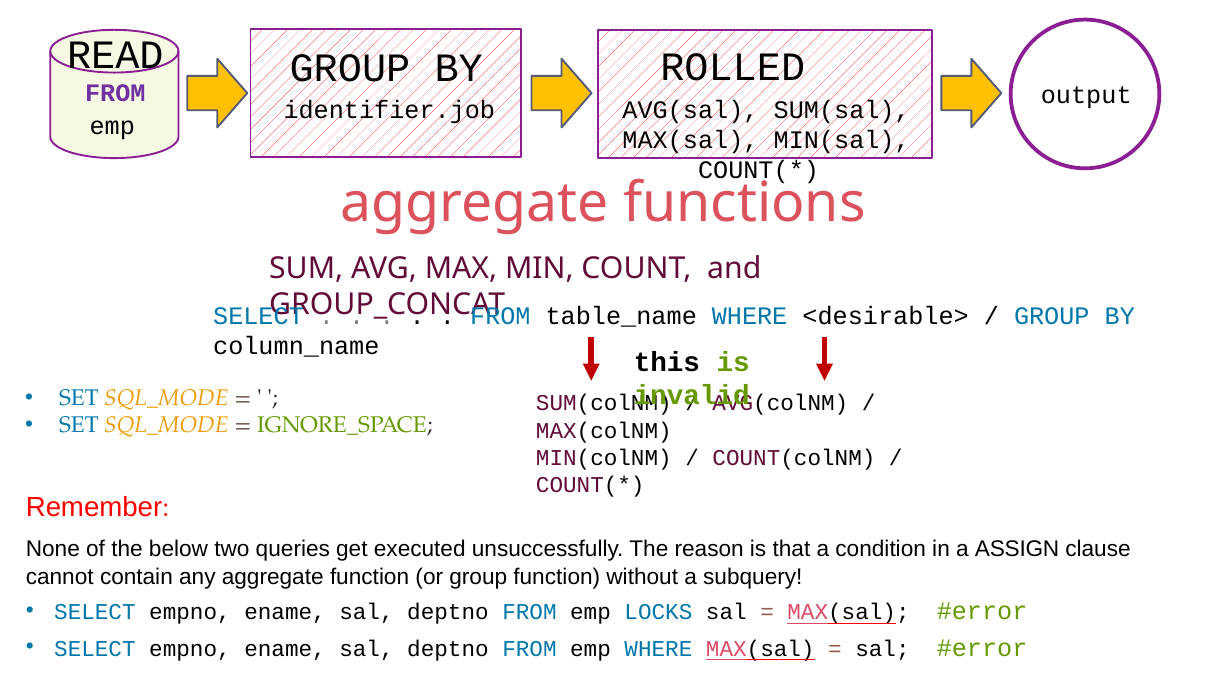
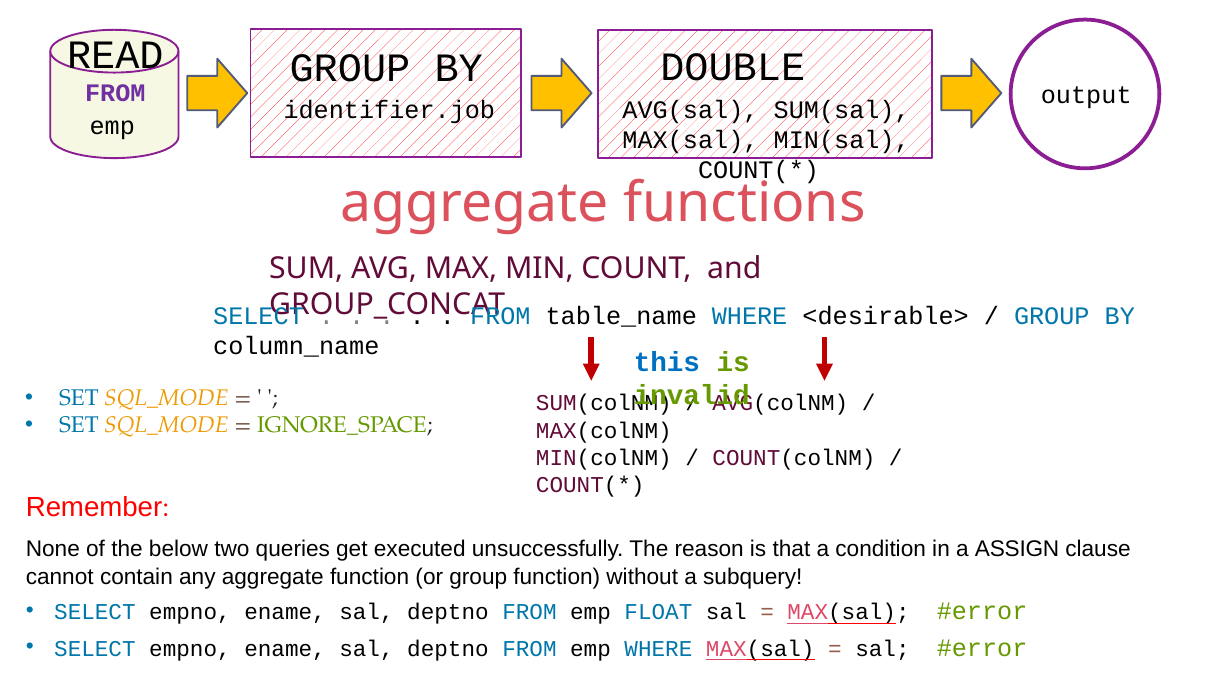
ROLLED: ROLLED -> DOUBLE (733, 68)
this colour: black -> blue (667, 363)
LOCKS: LOCKS -> FLOAT (658, 612)
